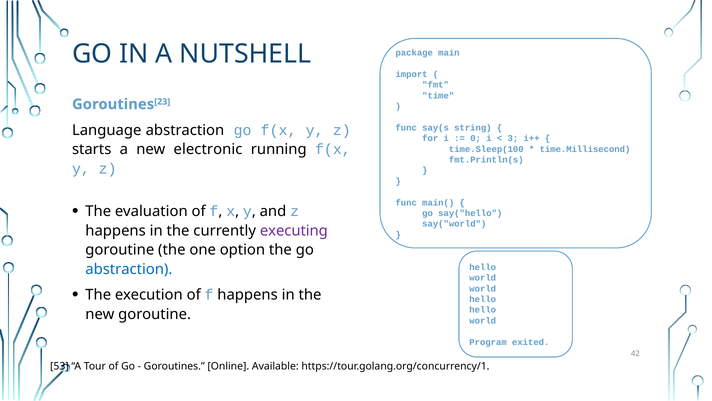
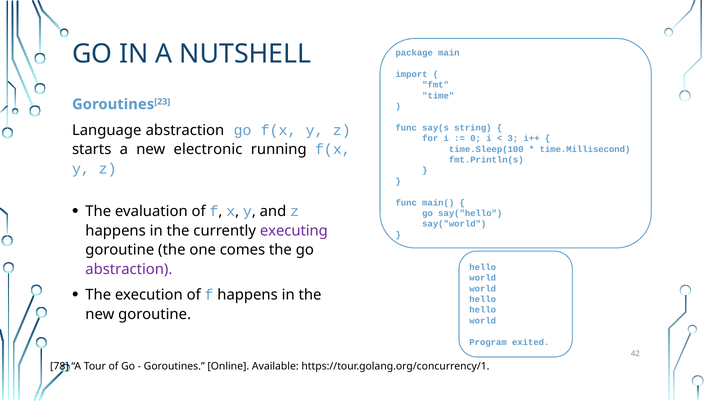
option: option -> comes (242, 250)
abstraction colour: blue -> purple (129, 269)
53: 53 -> 78 (59, 366)
